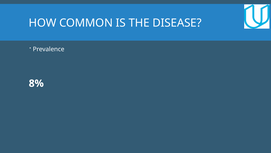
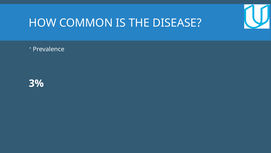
8%: 8% -> 3% (36, 83)
